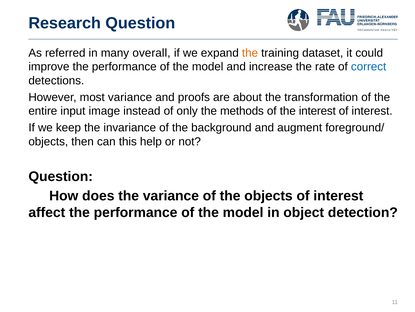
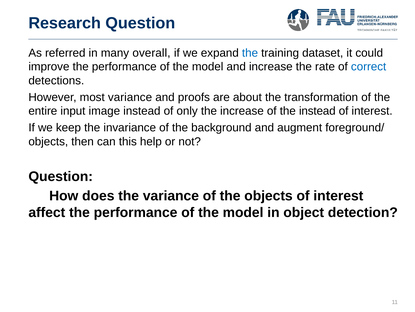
the colour: orange -> blue (250, 53)
the methods: methods -> increase (242, 111)
the interest: interest -> instead (317, 111)
